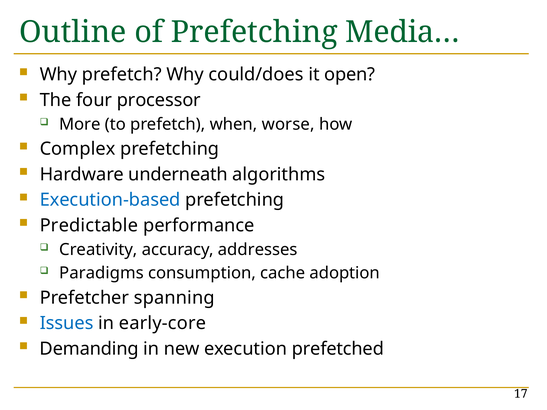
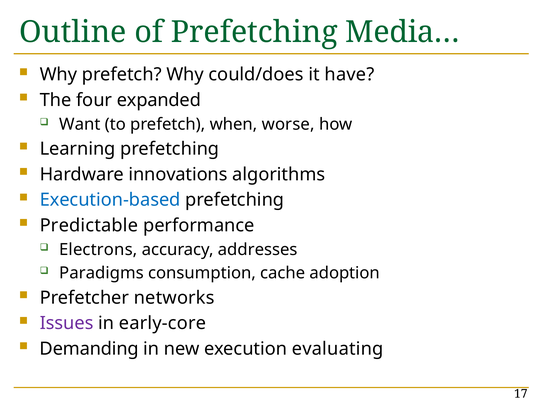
open: open -> have (350, 75)
processor: processor -> expanded (159, 100)
More: More -> Want (80, 124)
Complex: Complex -> Learning (78, 149)
underneath: underneath -> innovations (178, 175)
Creativity: Creativity -> Electrons (98, 250)
spanning: spanning -> networks (174, 298)
Issues colour: blue -> purple (67, 323)
prefetched: prefetched -> evaluating (338, 349)
